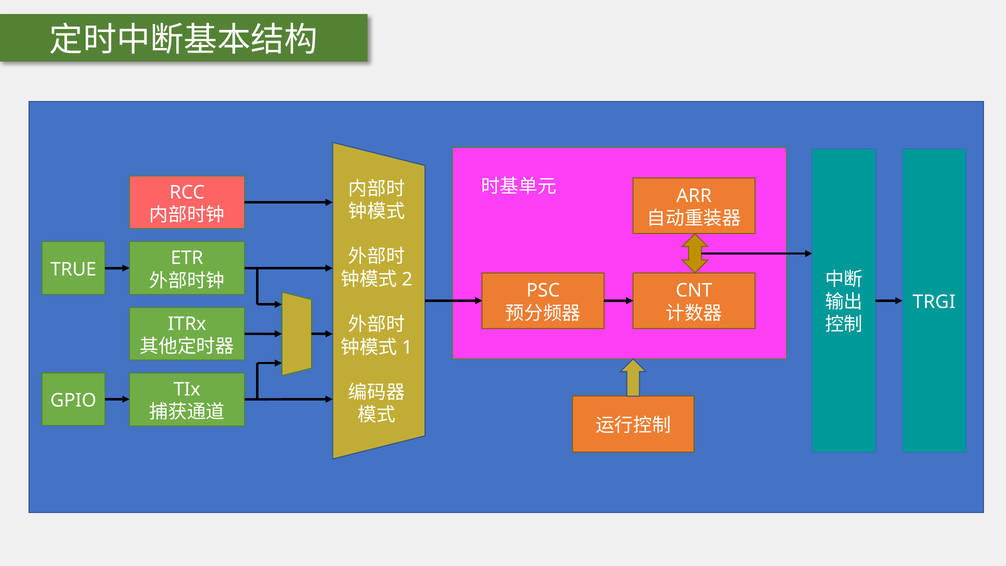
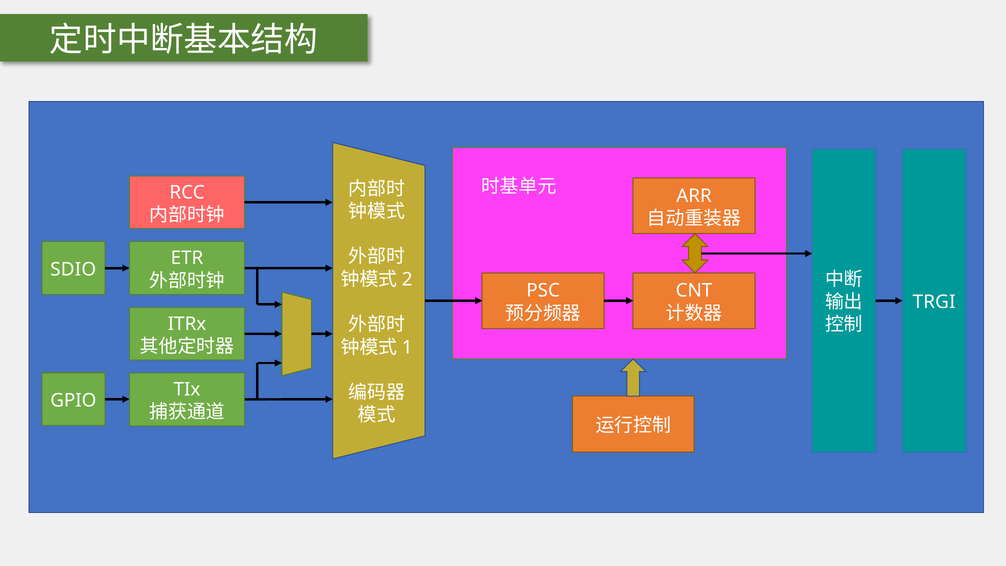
TRUE: TRUE -> SDIO (73, 269)
